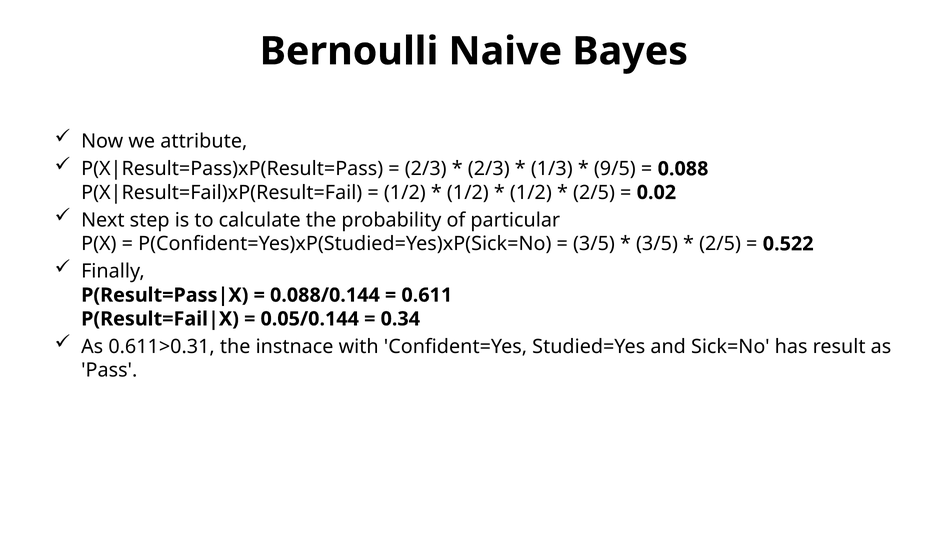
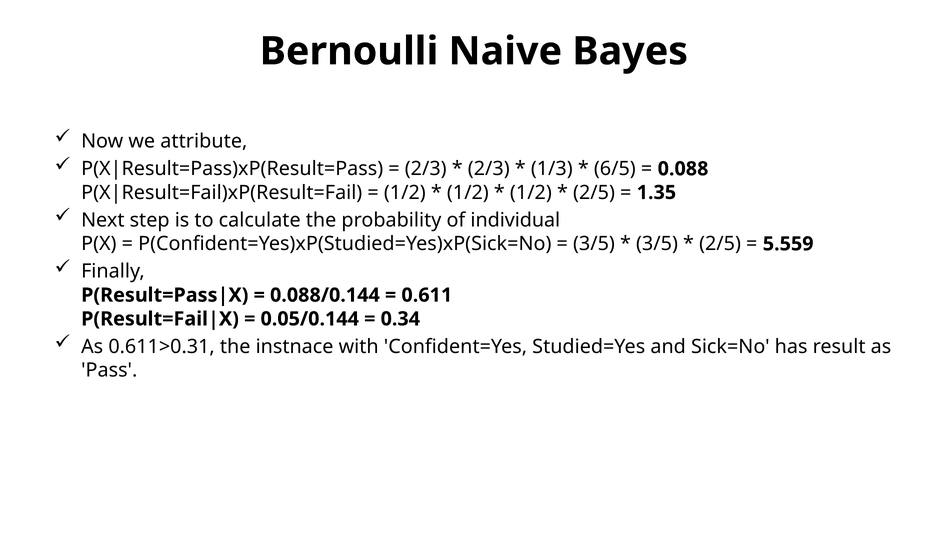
9/5: 9/5 -> 6/5 (615, 169)
0.02: 0.02 -> 1.35 (656, 193)
particular: particular -> individual (515, 220)
0.522: 0.522 -> 5.559 (788, 244)
